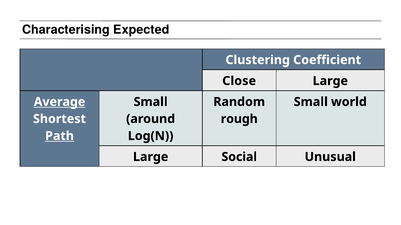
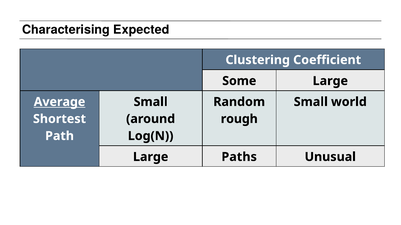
Close: Close -> Some (239, 81)
Path underline: present -> none (60, 136)
Social: Social -> Paths (239, 157)
